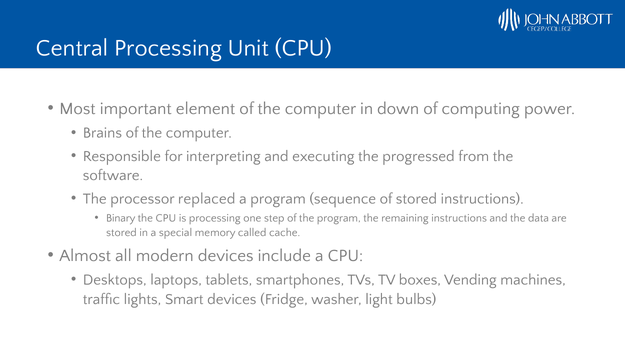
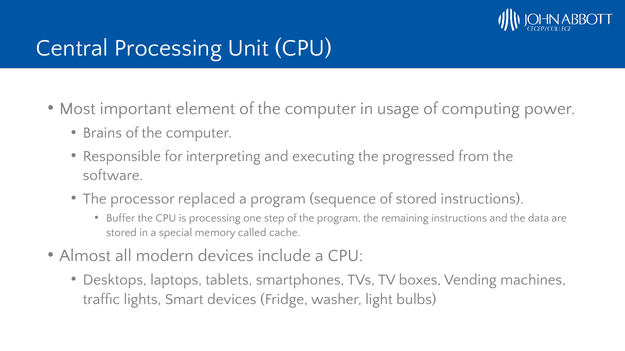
down: down -> usage (398, 109)
Binary: Binary -> Buffer (121, 218)
